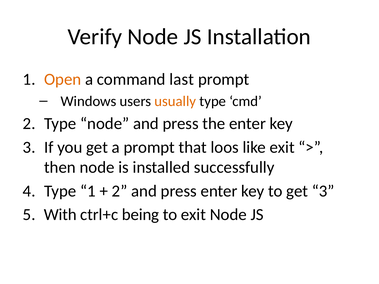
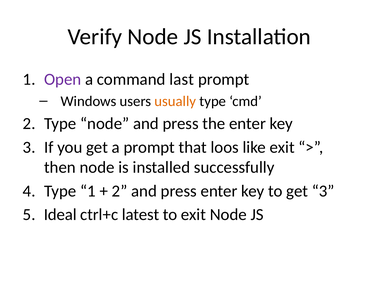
Open colour: orange -> purple (63, 80)
With: With -> Ideal (60, 215)
being: being -> latest (141, 215)
